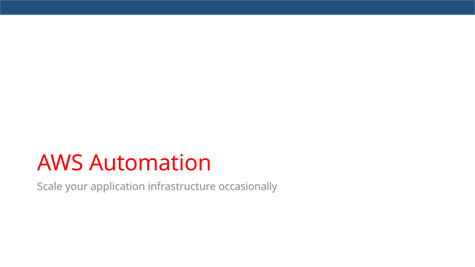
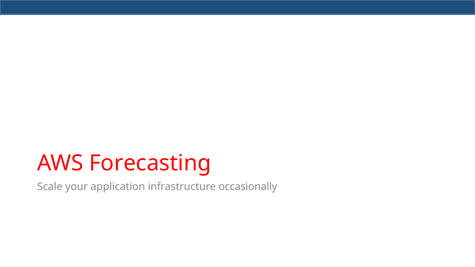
Automation: Automation -> Forecasting (150, 163)
